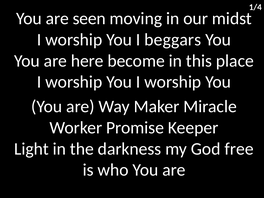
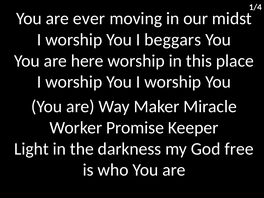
seen: seen -> ever (89, 19)
here become: become -> worship (136, 61)
